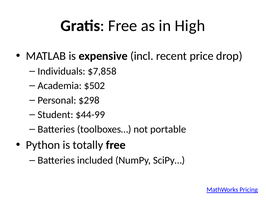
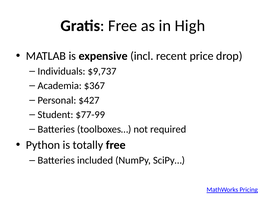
$7,858: $7,858 -> $9,737 (102, 71)
$502: $502 -> $367 (94, 86)
$298: $298 -> $427 (89, 100)
$44-99: $44-99 -> $77-99 (90, 114)
portable: portable -> required (168, 129)
